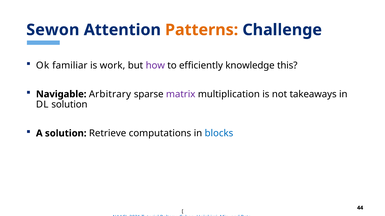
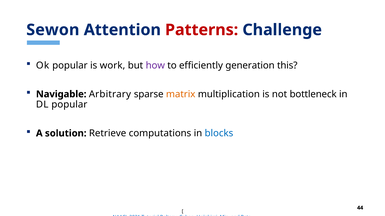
Patterns colour: orange -> red (202, 30)
Ok familiar: familiar -> popular (70, 66)
knowledge: knowledge -> generation (250, 66)
matrix colour: purple -> orange (181, 94)
takeaways: takeaways -> bottleneck (313, 94)
DL solution: solution -> popular (69, 105)
